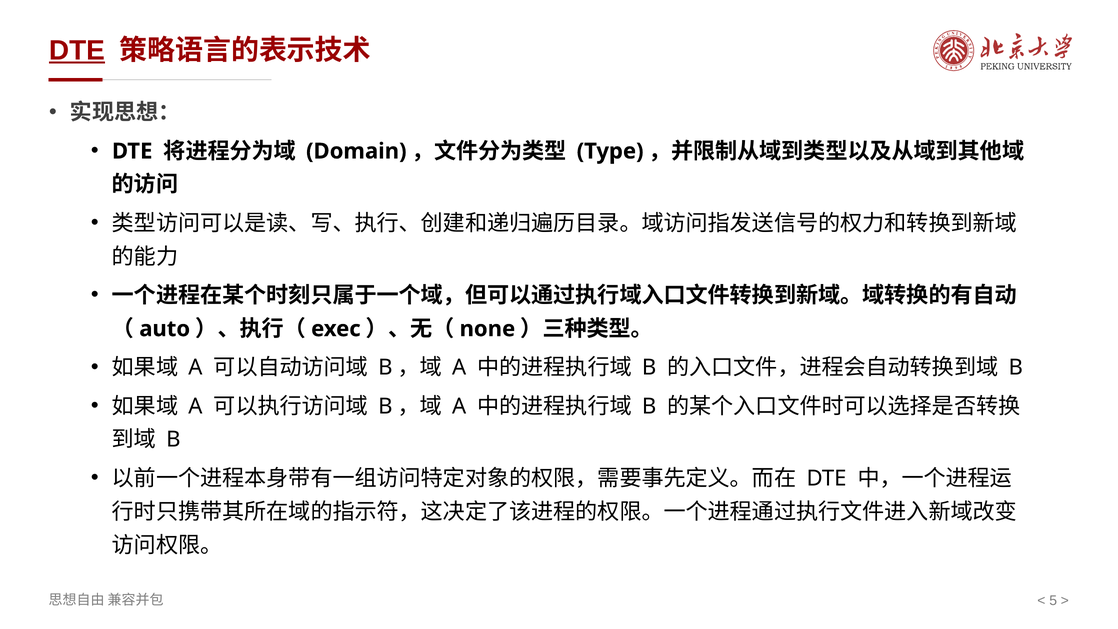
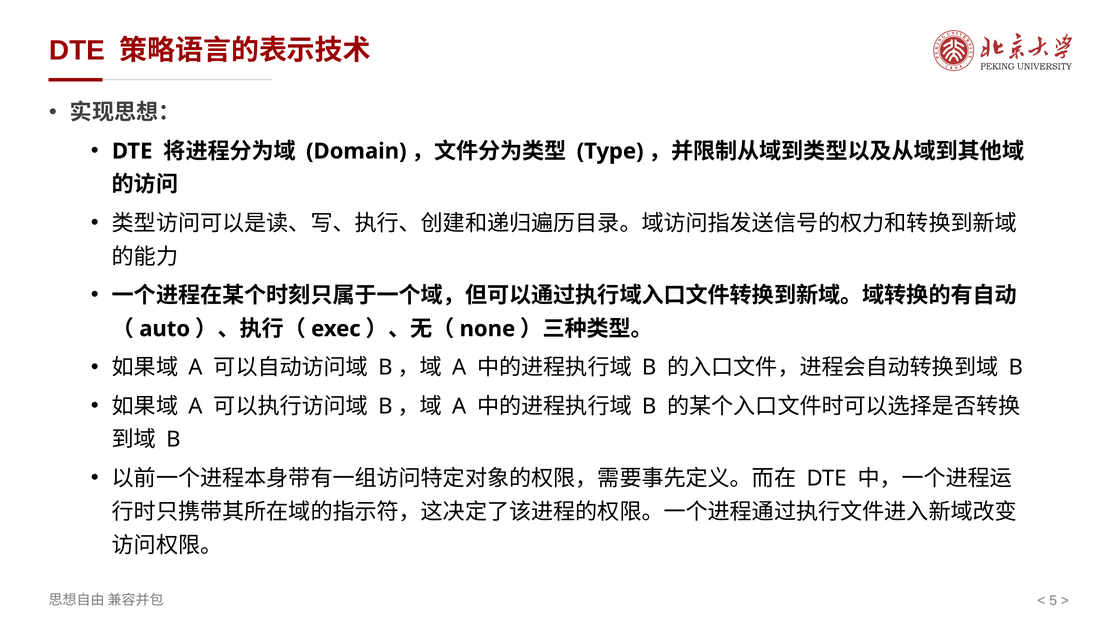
DTE underline: present -> none (77, 50)
